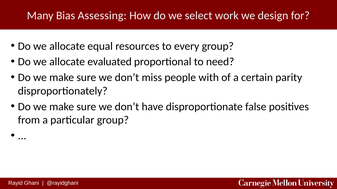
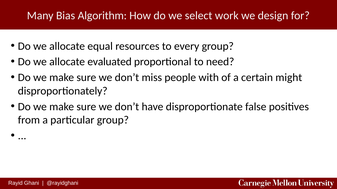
Assessing: Assessing -> Algorithm (102, 16)
parity: parity -> might (289, 78)
